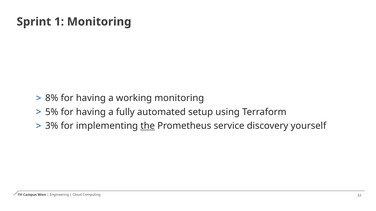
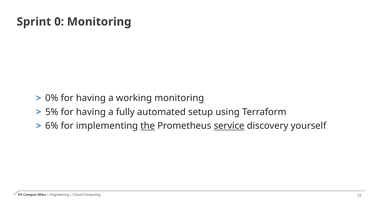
1: 1 -> 0 (59, 22)
8%: 8% -> 0% (52, 98)
3%: 3% -> 6% (52, 126)
service underline: none -> present (229, 126)
